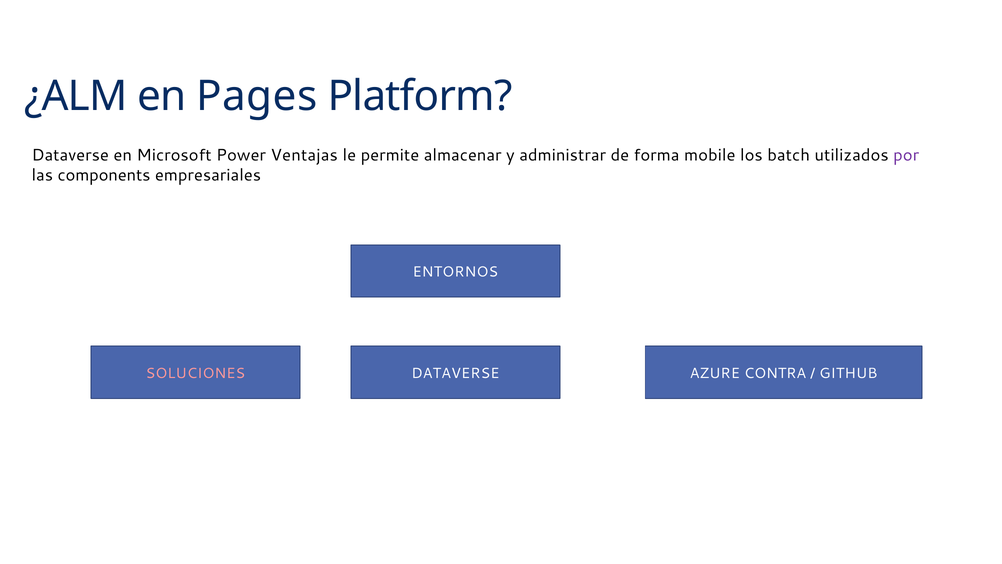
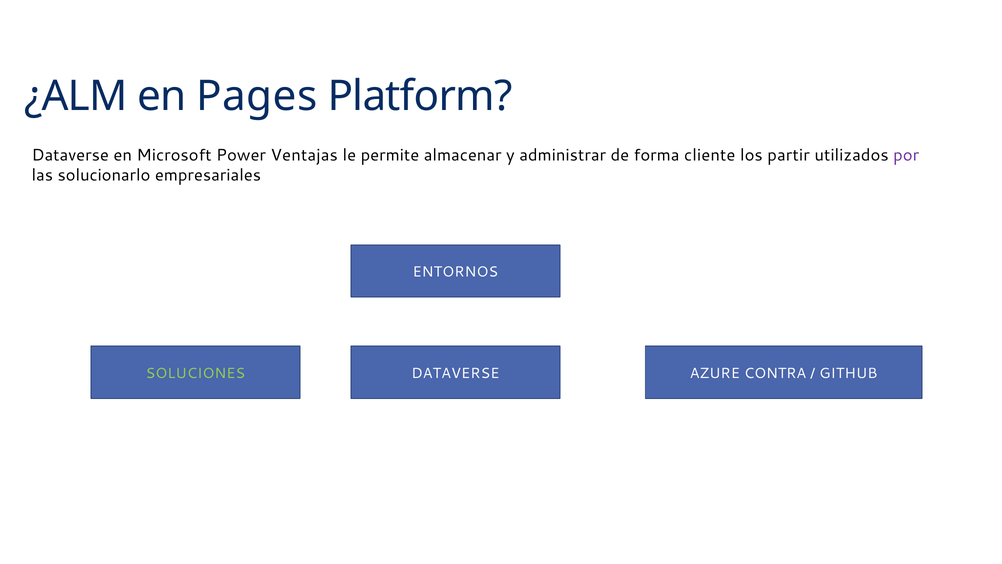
mobile: mobile -> cliente (710, 155)
batch: batch -> partir (789, 155)
components: components -> solucionarlo (104, 175)
SOLUCIONES colour: pink -> light green (195, 373)
